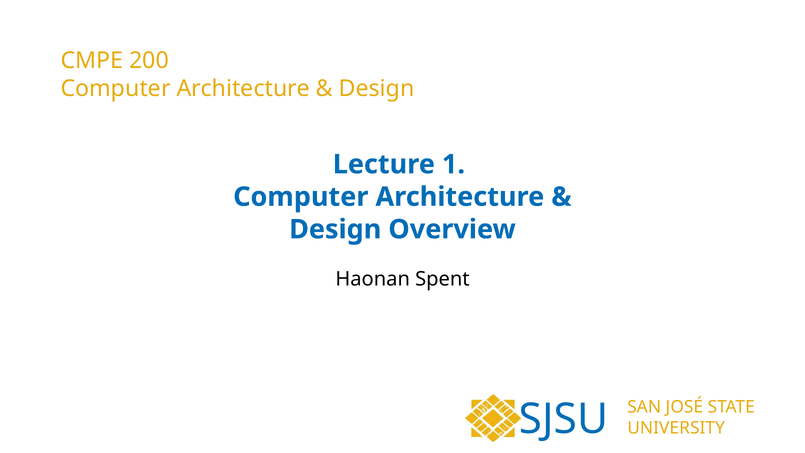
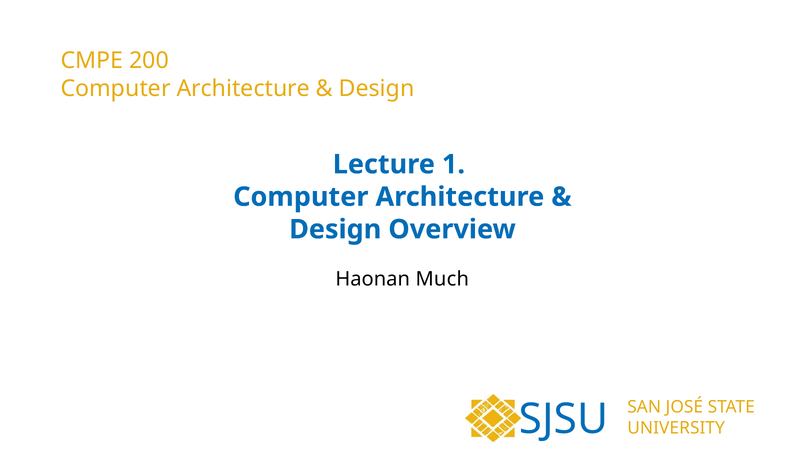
Spent: Spent -> Much (442, 279)
